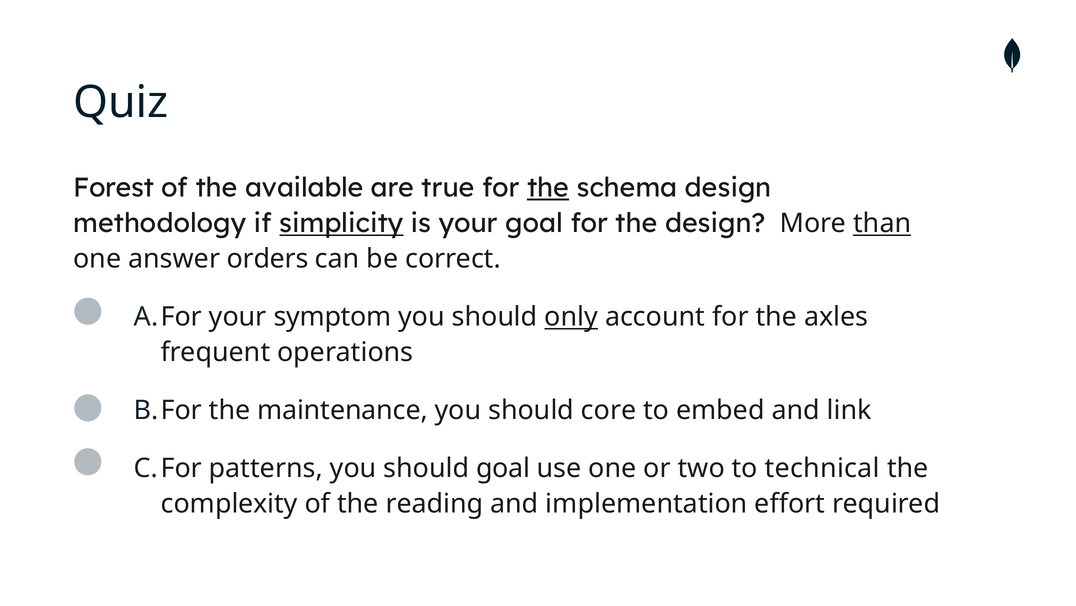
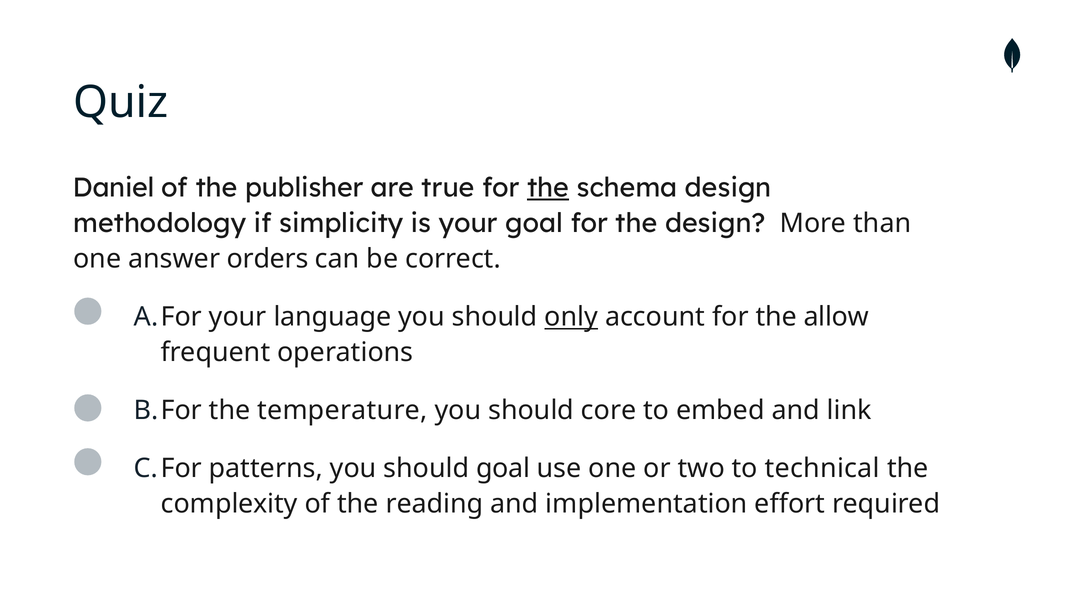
Forest: Forest -> Daniel (114, 188)
available: available -> publisher (304, 188)
simplicity underline: present -> none (341, 223)
than underline: present -> none (882, 223)
symptom: symptom -> language (332, 317)
axles: axles -> allow (836, 317)
maintenance: maintenance -> temperature (342, 410)
